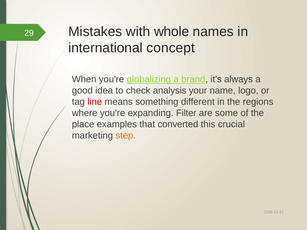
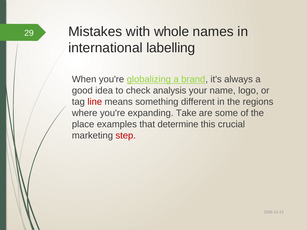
concept: concept -> labelling (171, 48)
Filter: Filter -> Take (186, 113)
converted: converted -> determine (178, 124)
step colour: orange -> red (126, 136)
